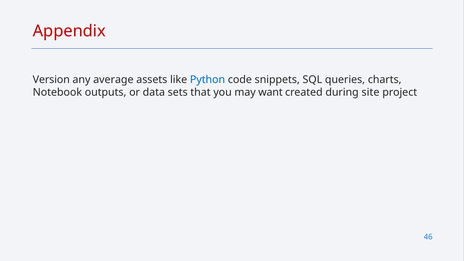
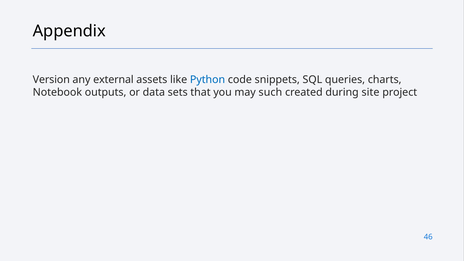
Appendix colour: red -> black (69, 31)
average: average -> external (113, 80)
want: want -> such (270, 92)
